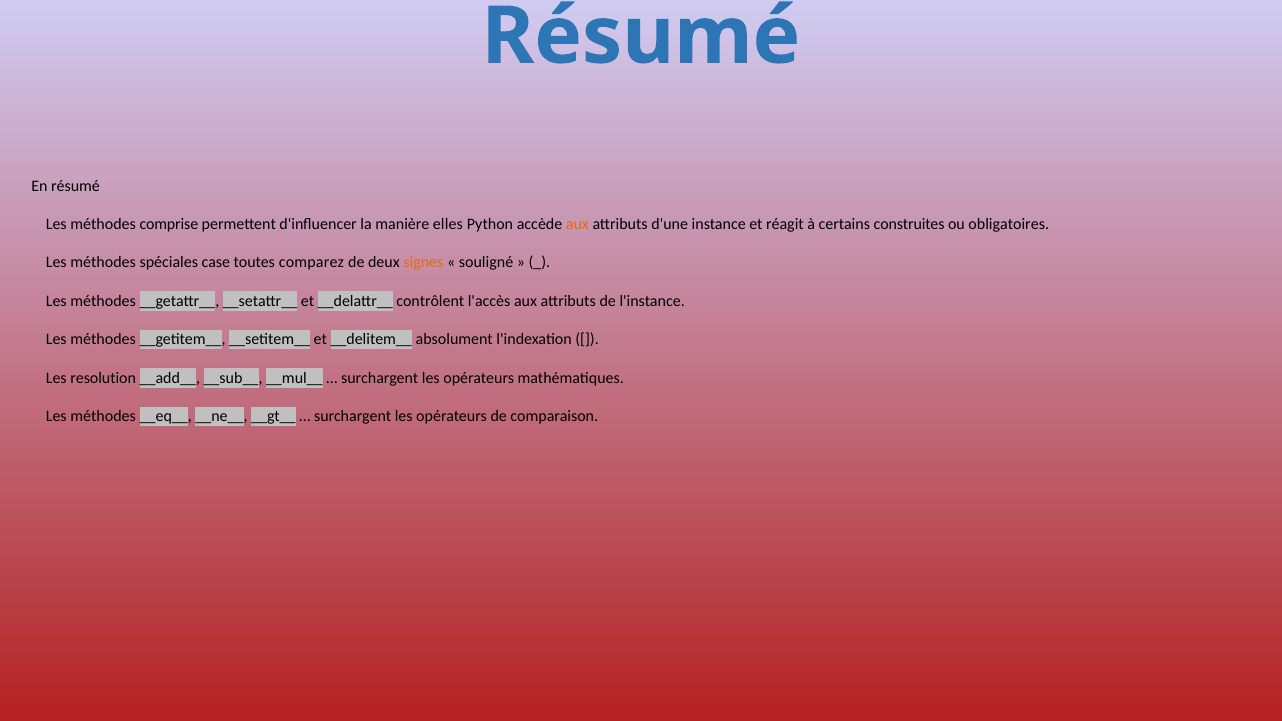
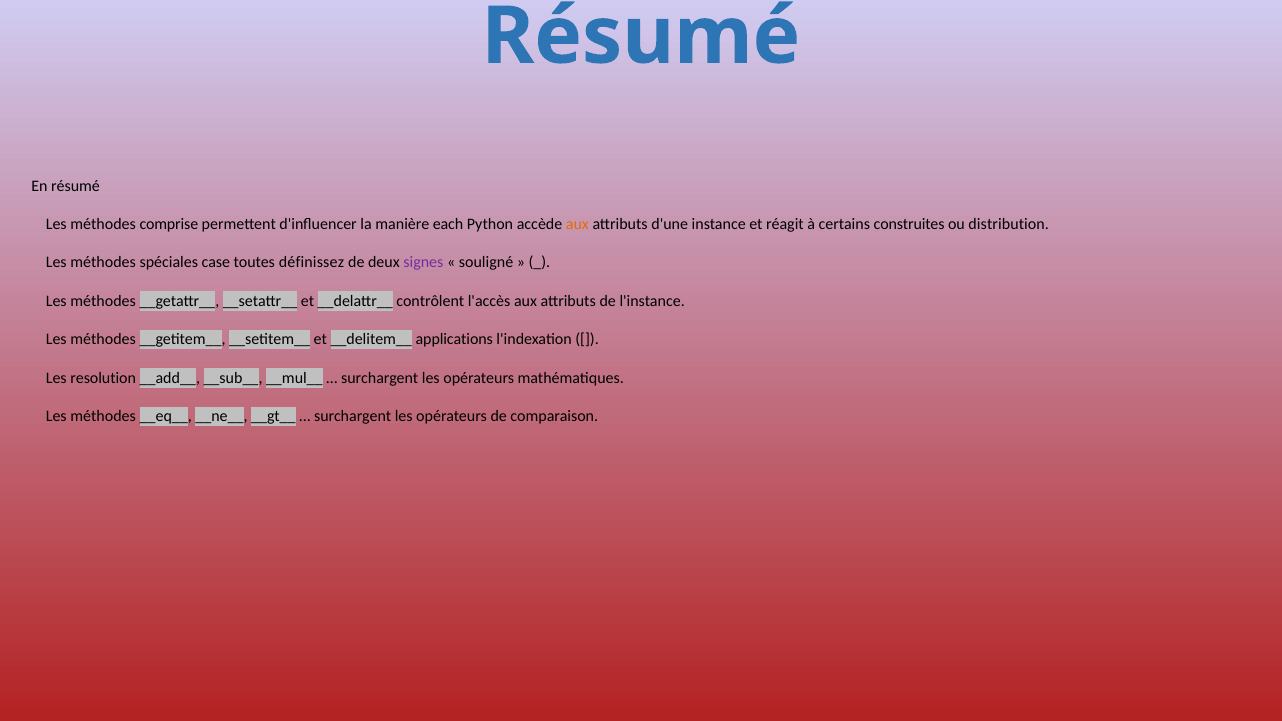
elles: elles -> each (448, 224)
obligatoires: obligatoires -> distribution (1009, 224)
comparez: comparez -> définissez (311, 263)
signes colour: orange -> purple (423, 263)
absolument: absolument -> applications (454, 340)
